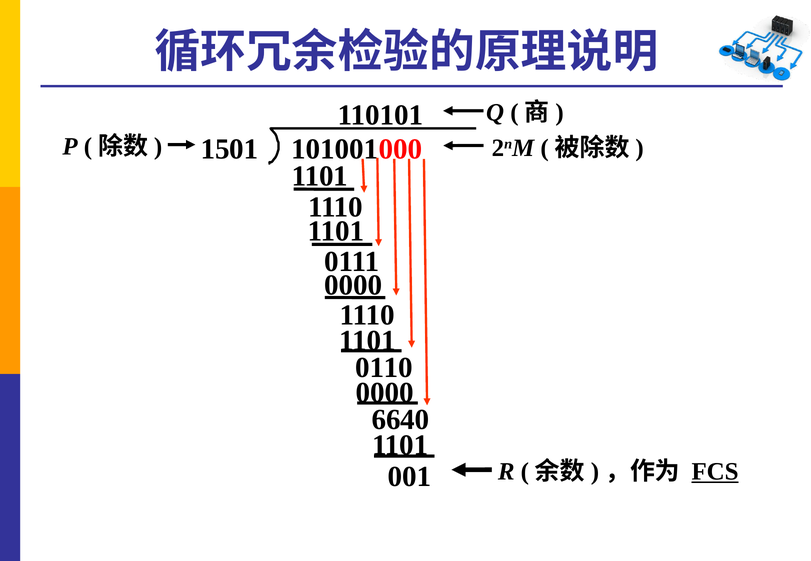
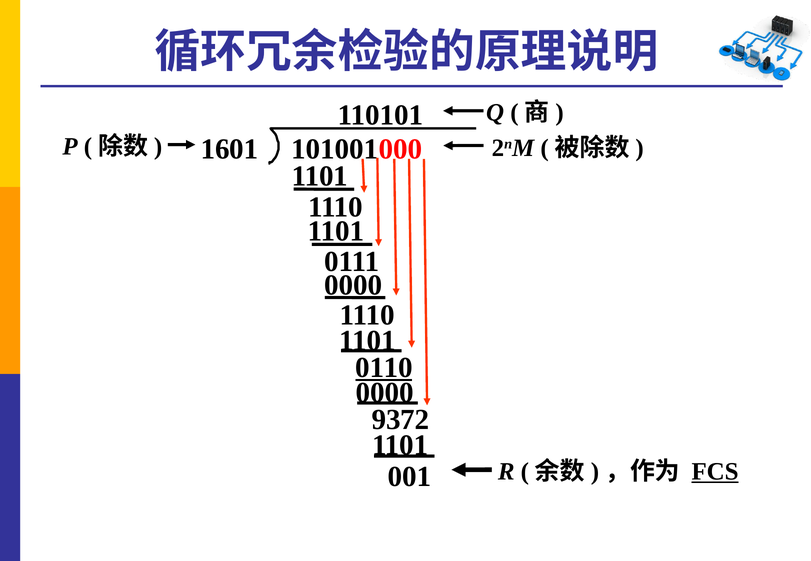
1501: 1501 -> 1601 (230, 149)
0110 underline: none -> present (384, 368)
6640: 6640 -> 9372 (401, 420)
